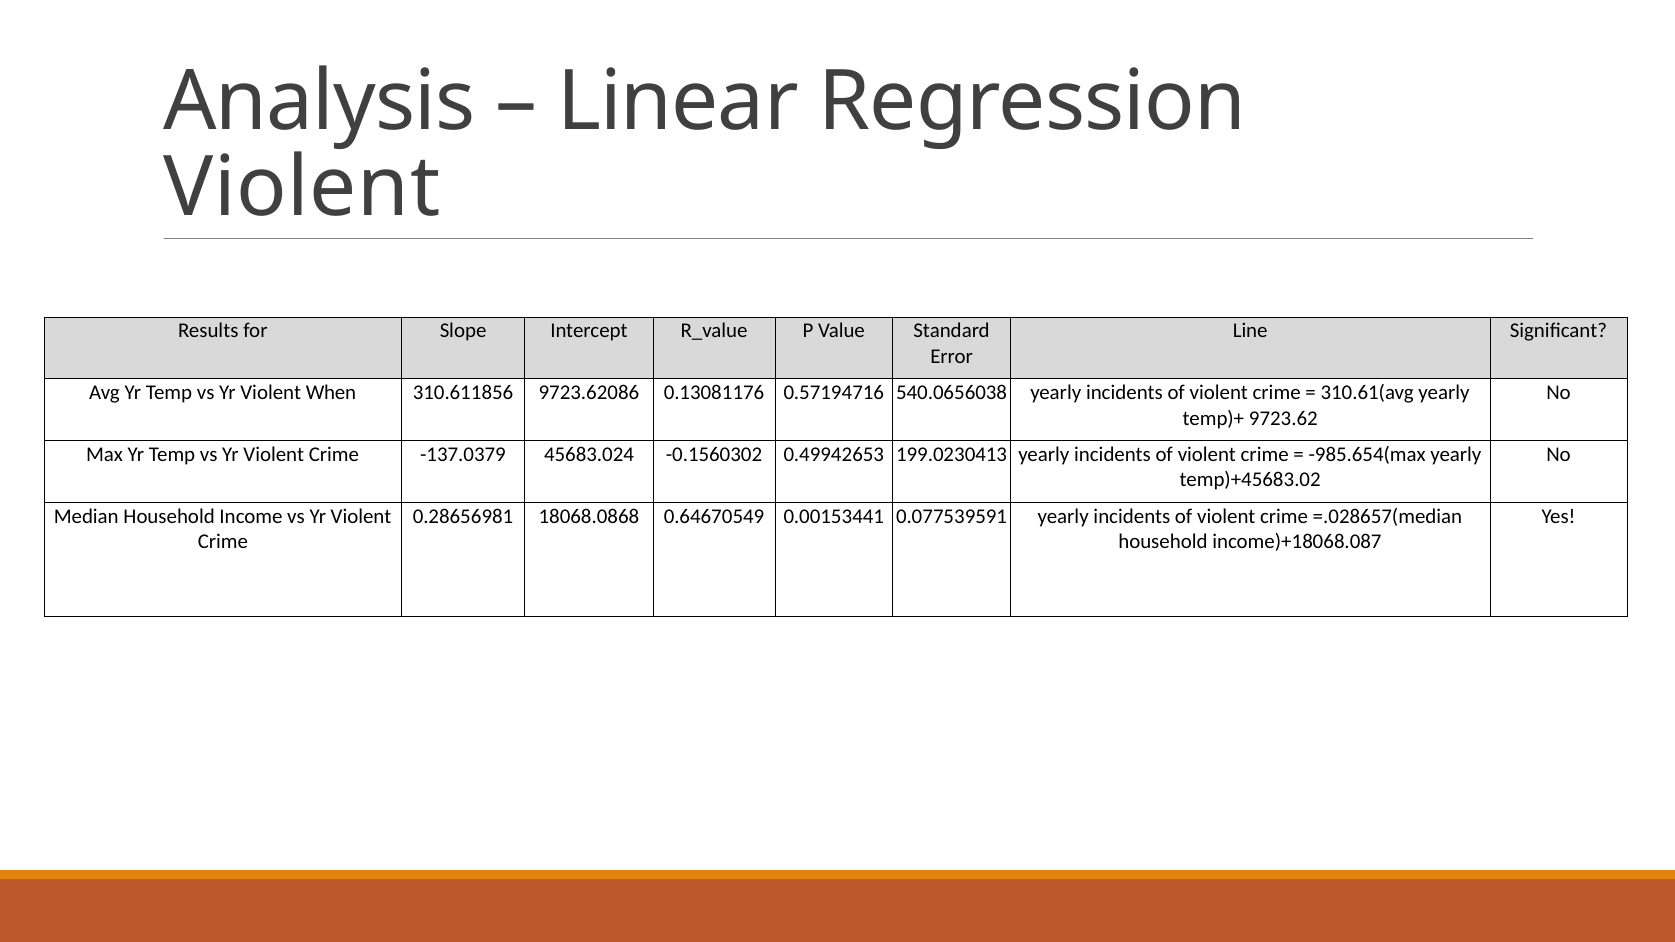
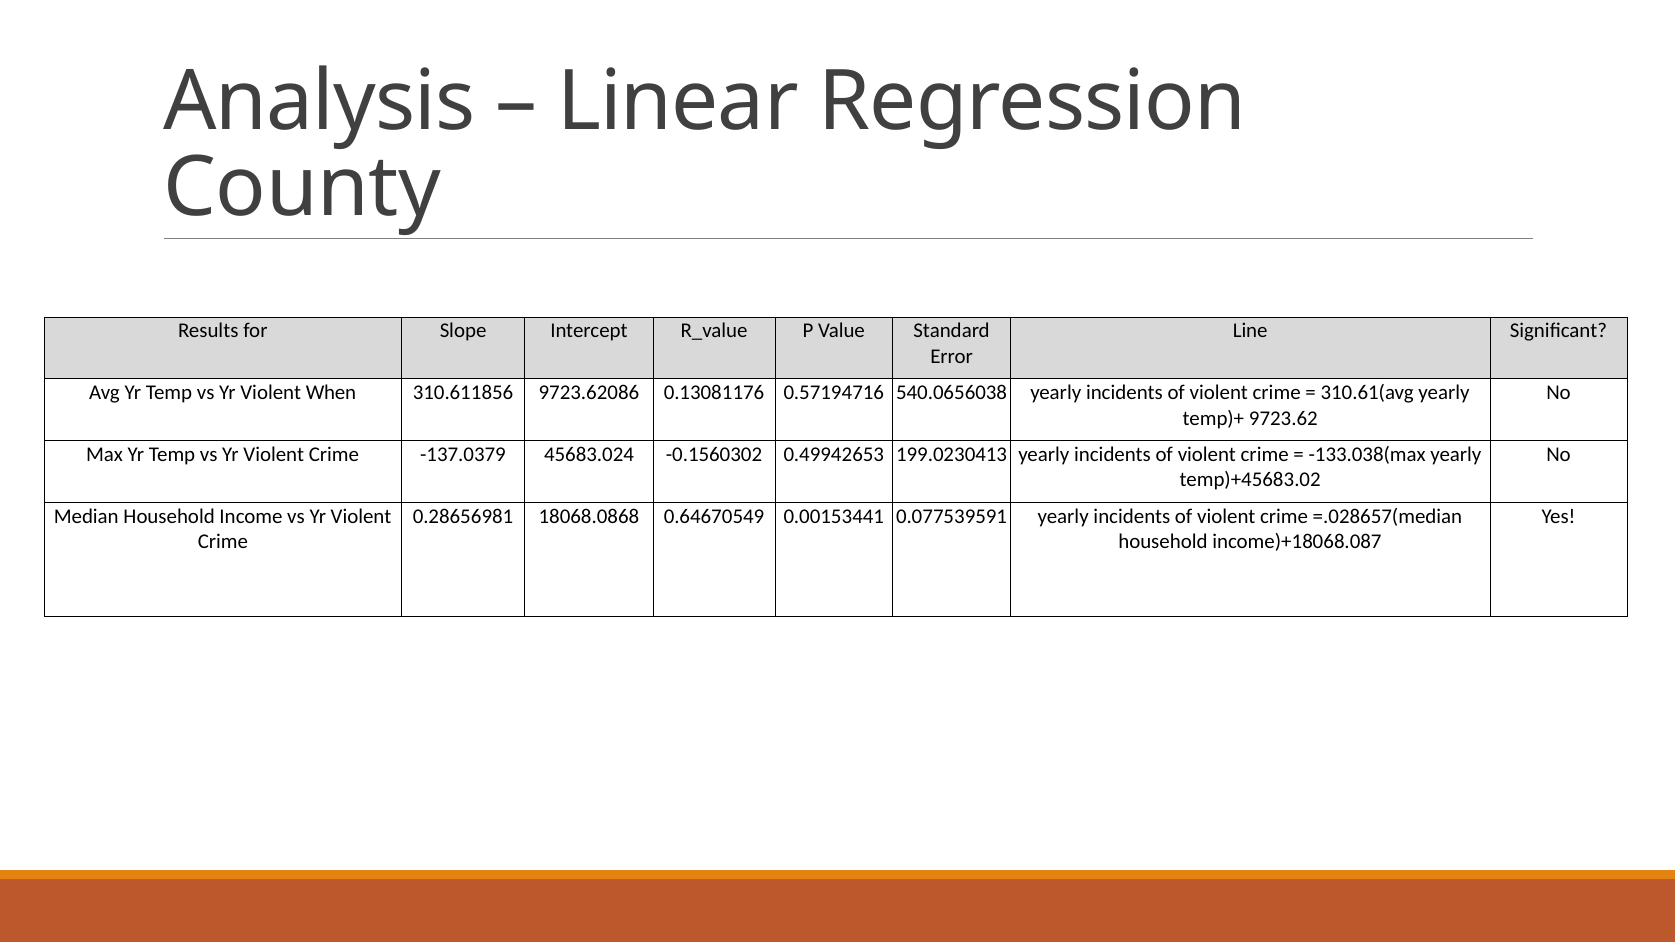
Violent: Violent -> County (302, 188)
-985.654(max: -985.654(max -> -133.038(max (1367, 454)
